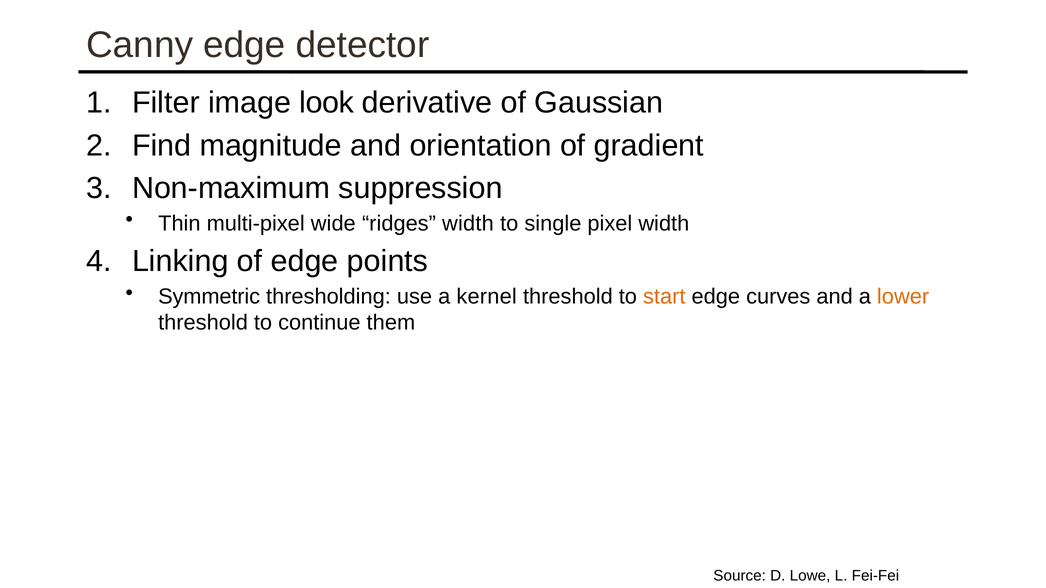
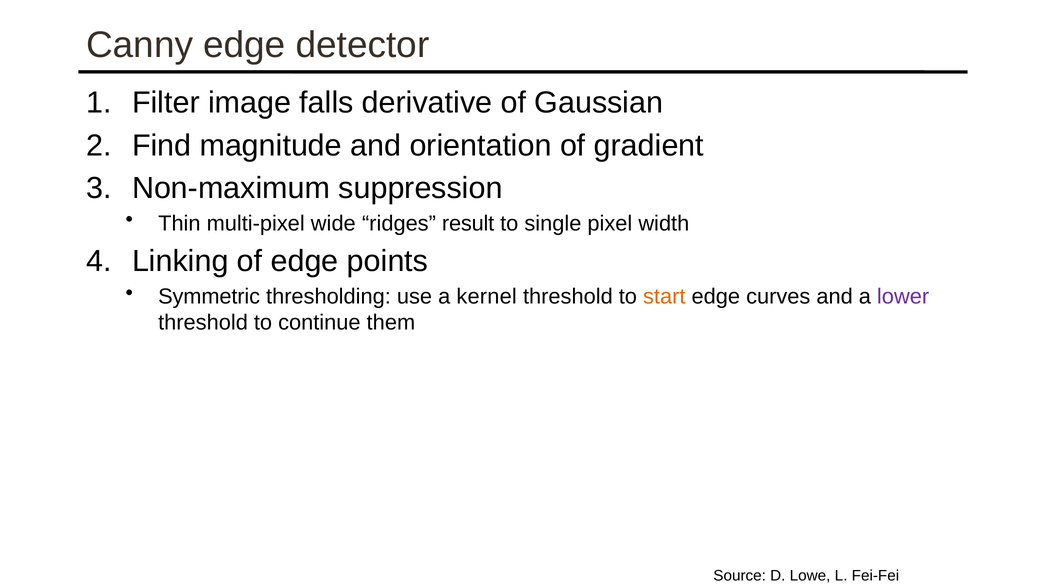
look: look -> falls (326, 103)
ridges width: width -> result (468, 223)
lower colour: orange -> purple (903, 297)
